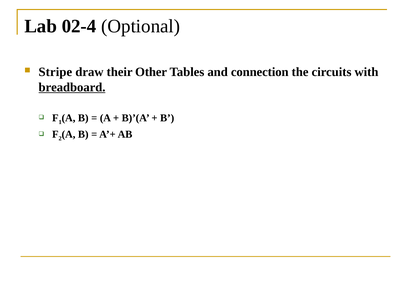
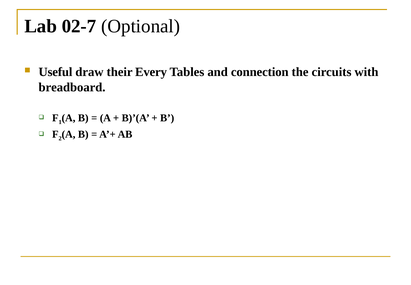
02-4: 02-4 -> 02-7 (79, 26)
Stripe: Stripe -> Useful (55, 72)
Other: Other -> Every (151, 72)
breadboard underline: present -> none (72, 87)
